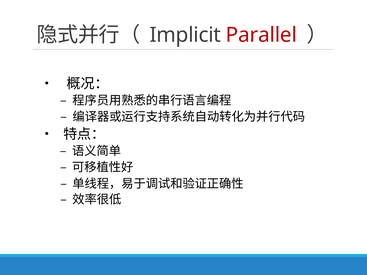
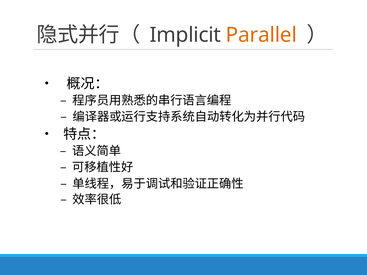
Parallel colour: red -> orange (261, 35)
